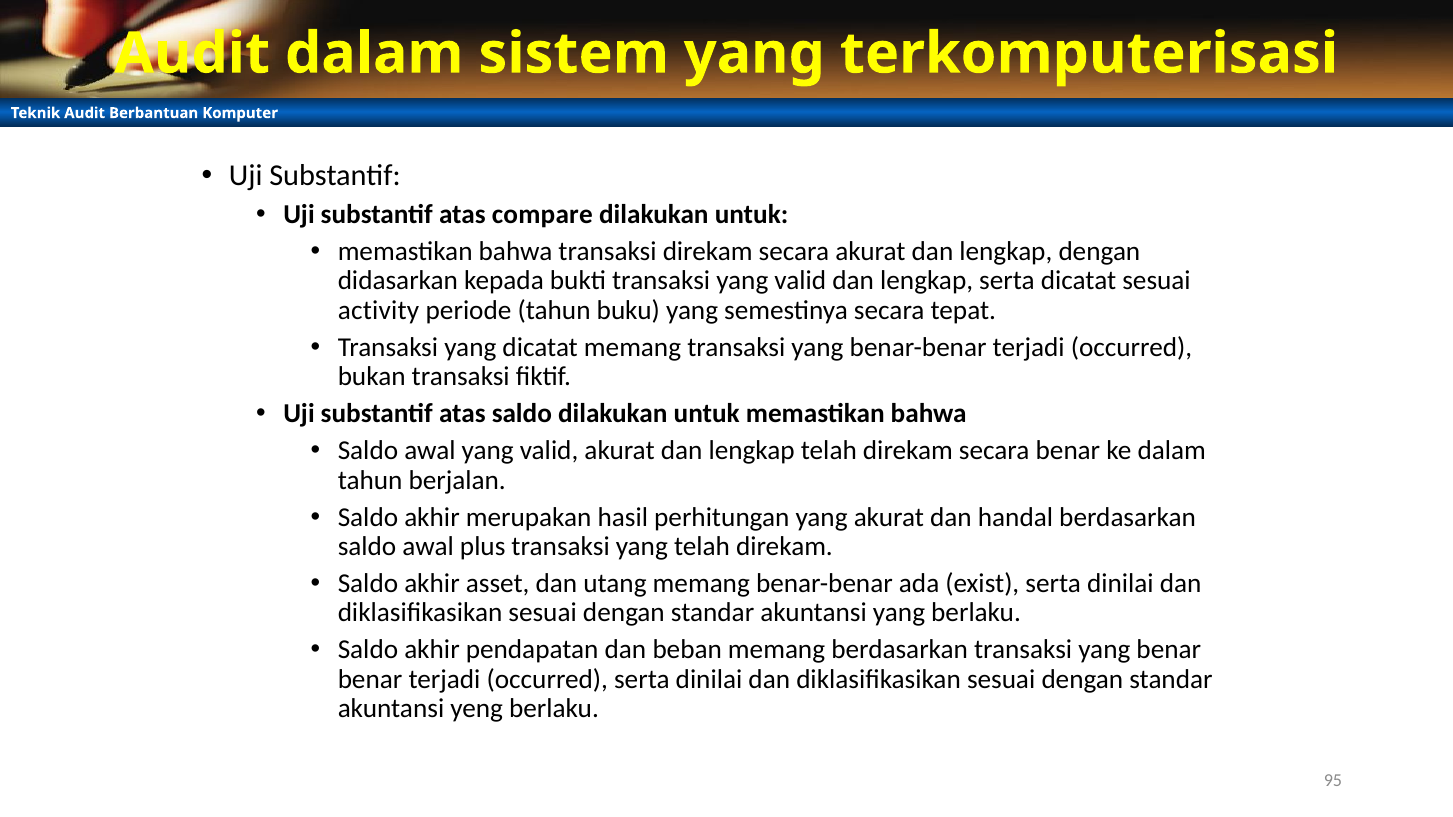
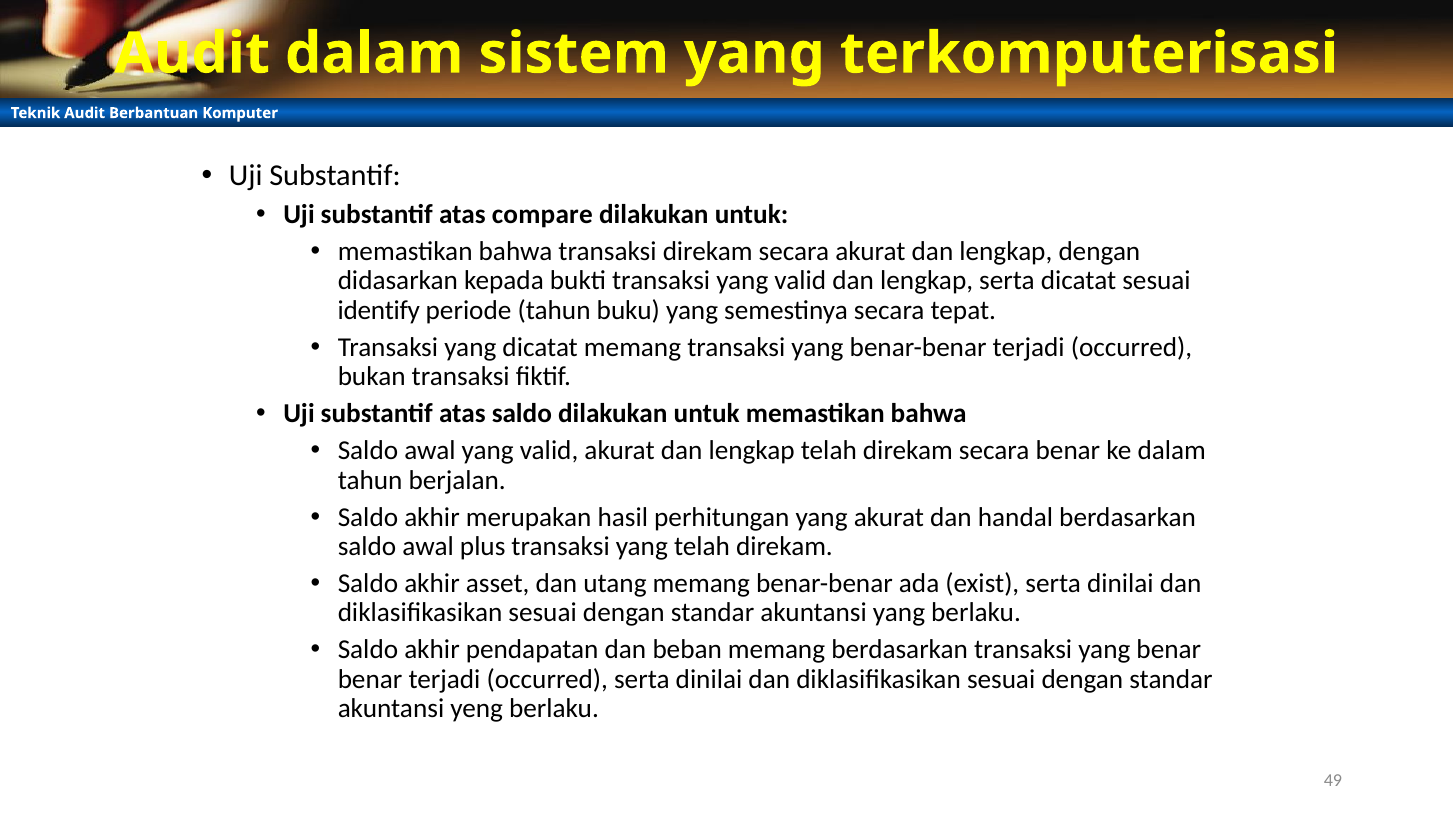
activity: activity -> identify (379, 310)
95: 95 -> 49 (1333, 780)
